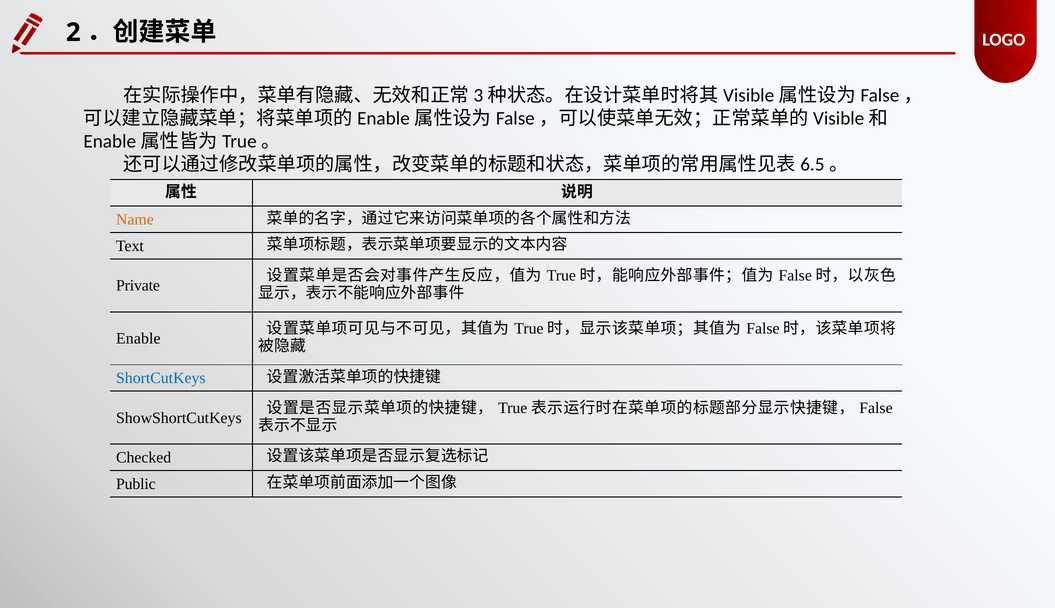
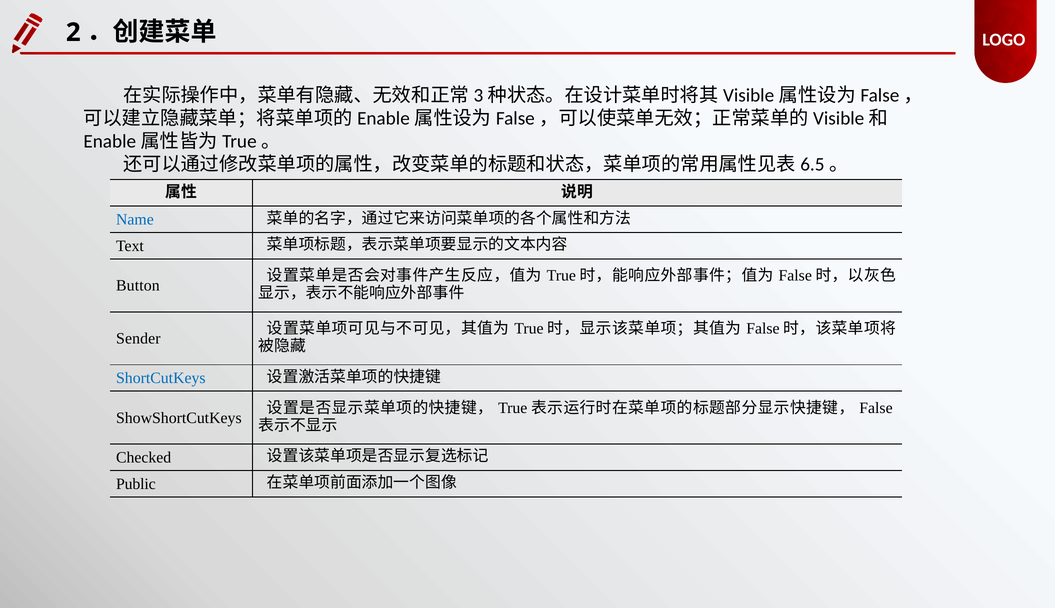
Name colour: orange -> blue (135, 219)
Private: Private -> Button (138, 285)
Enable: Enable -> Sender (138, 338)
